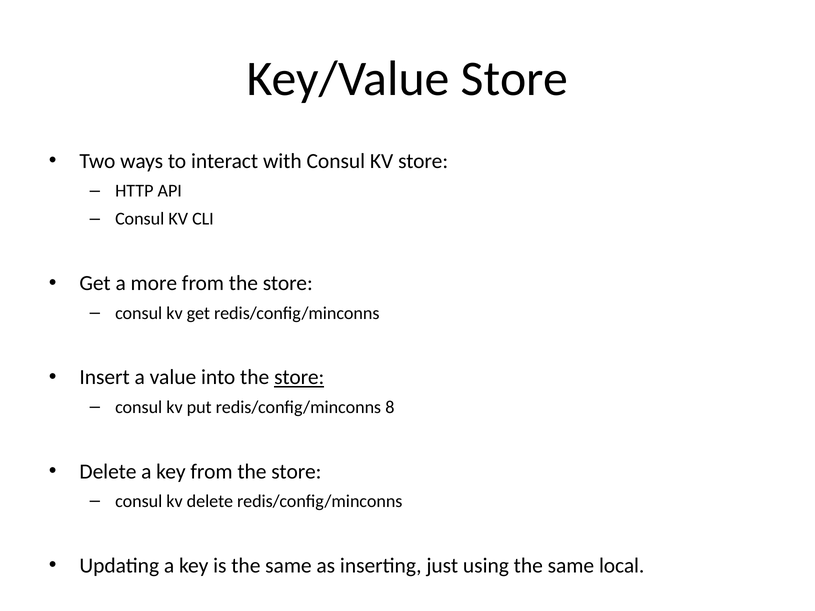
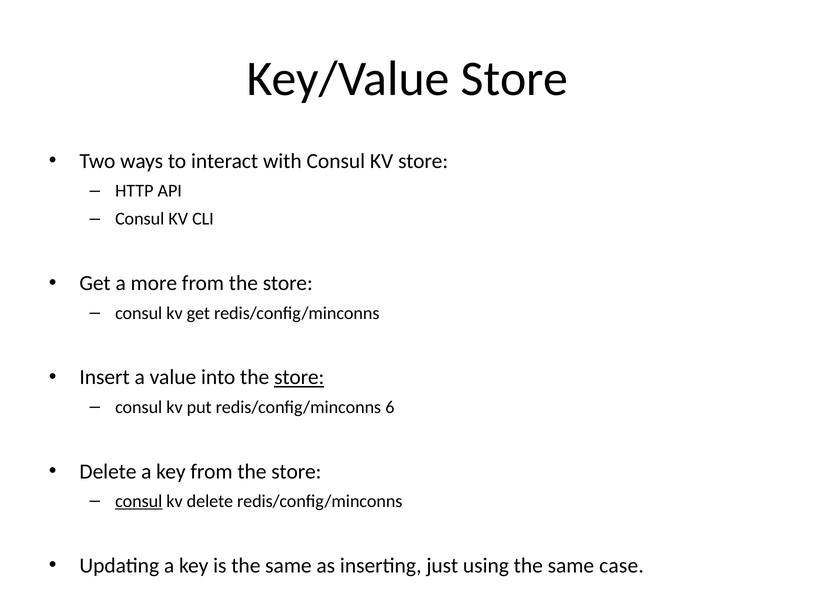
8: 8 -> 6 (390, 407)
consul underline: none -> present (139, 502)
local: local -> case (622, 566)
